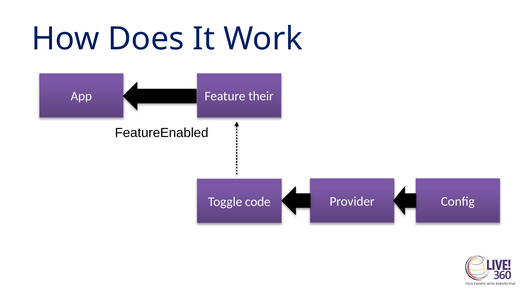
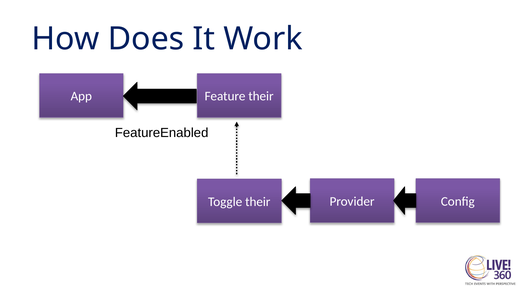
Toggle code: code -> their (258, 202)
